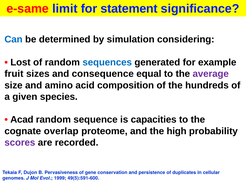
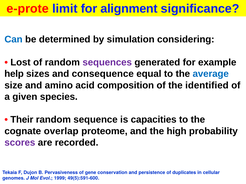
e-same: e-same -> e-prote (28, 9)
statement: statement -> alignment (129, 9)
sequences colour: blue -> purple (107, 63)
fruit: fruit -> help (14, 74)
average colour: purple -> blue (211, 74)
hundreds: hundreds -> identified (207, 85)
Acad: Acad -> Their (22, 120)
